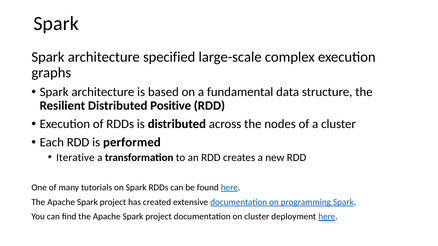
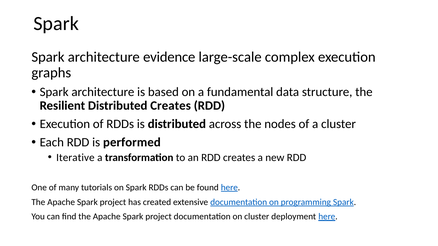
specified: specified -> evidence (169, 57)
Distributed Positive: Positive -> Creates (171, 106)
